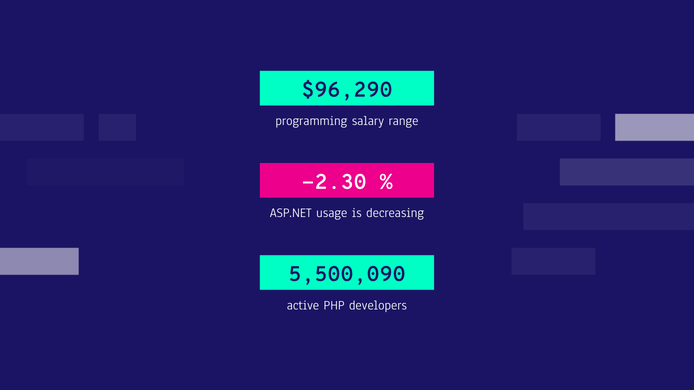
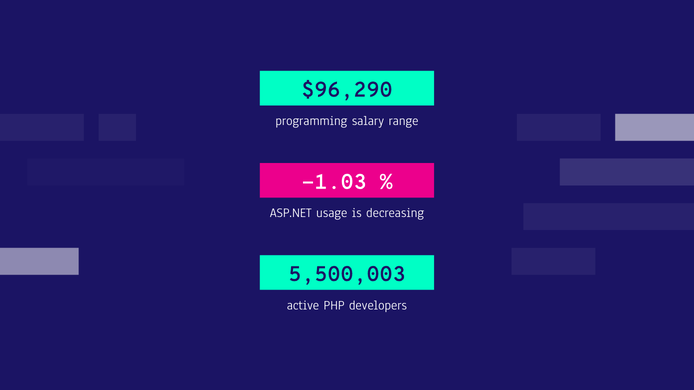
-2.30: -2.30 -> -1.03 (334, 182)
5,500,090: 5,500,090 -> 5,500,003 (347, 274)
